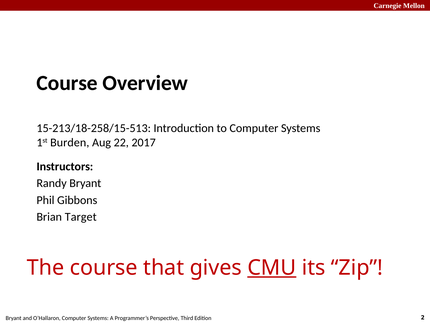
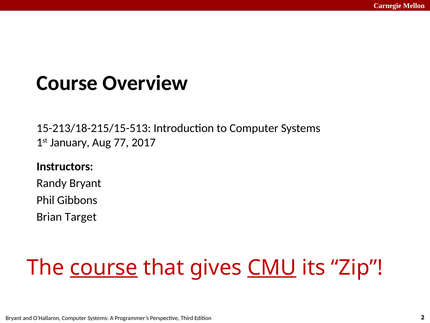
15-213/18-258/15-513: 15-213/18-258/15-513 -> 15-213/18-215/15-513 (94, 128)
Burden: Burden -> January (70, 142)
22: 22 -> 77 (121, 142)
course underline: none -> present (104, 267)
